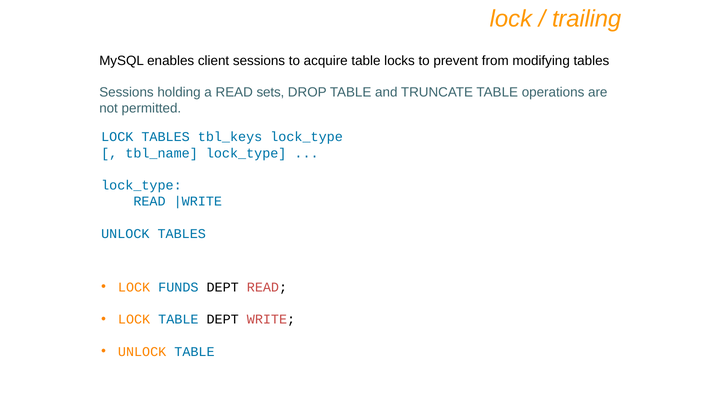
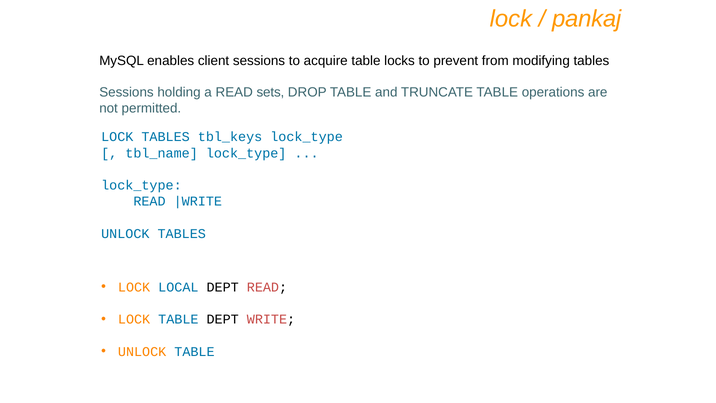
trailing: trailing -> pankaj (587, 19)
FUNDS: FUNDS -> LOCAL (178, 287)
